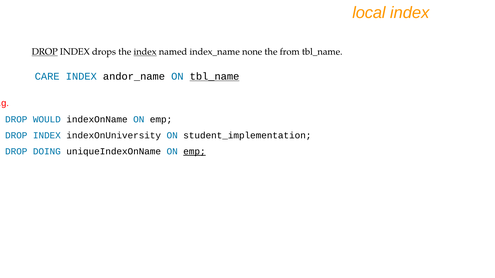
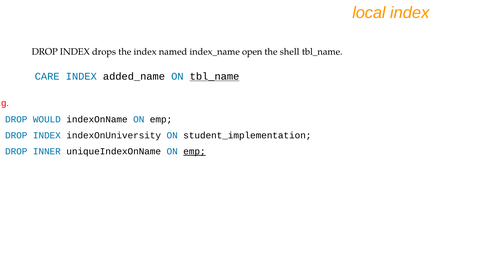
DROP underline: present -> none (45, 52)
index underline: present -> none (145, 52)
none: none -> open (252, 52)
from: from -> shell (290, 52)
andor_name: andor_name -> added_name (134, 77)
DOING: DOING -> INNER (47, 152)
